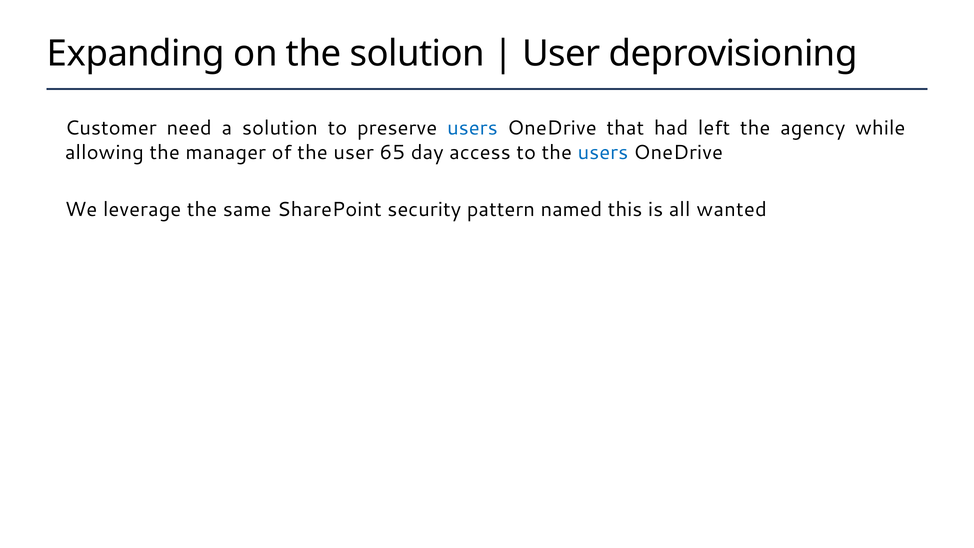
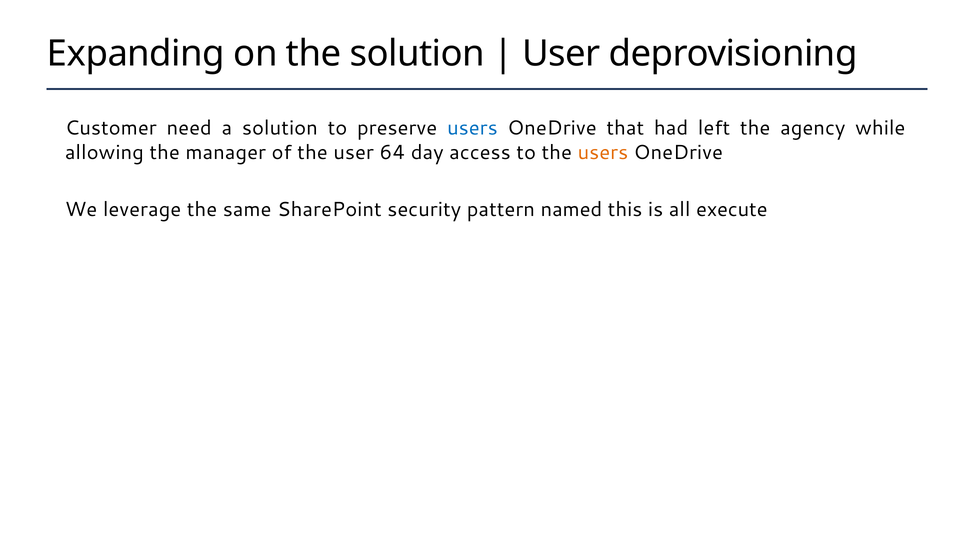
65: 65 -> 64 (392, 153)
users colour: blue -> orange (603, 153)
wanted: wanted -> execute (732, 210)
